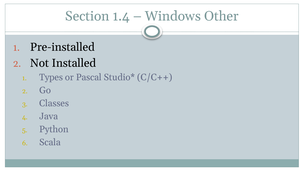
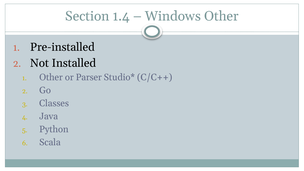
Types: Types -> Other (51, 77)
Pascal: Pascal -> Parser (89, 77)
